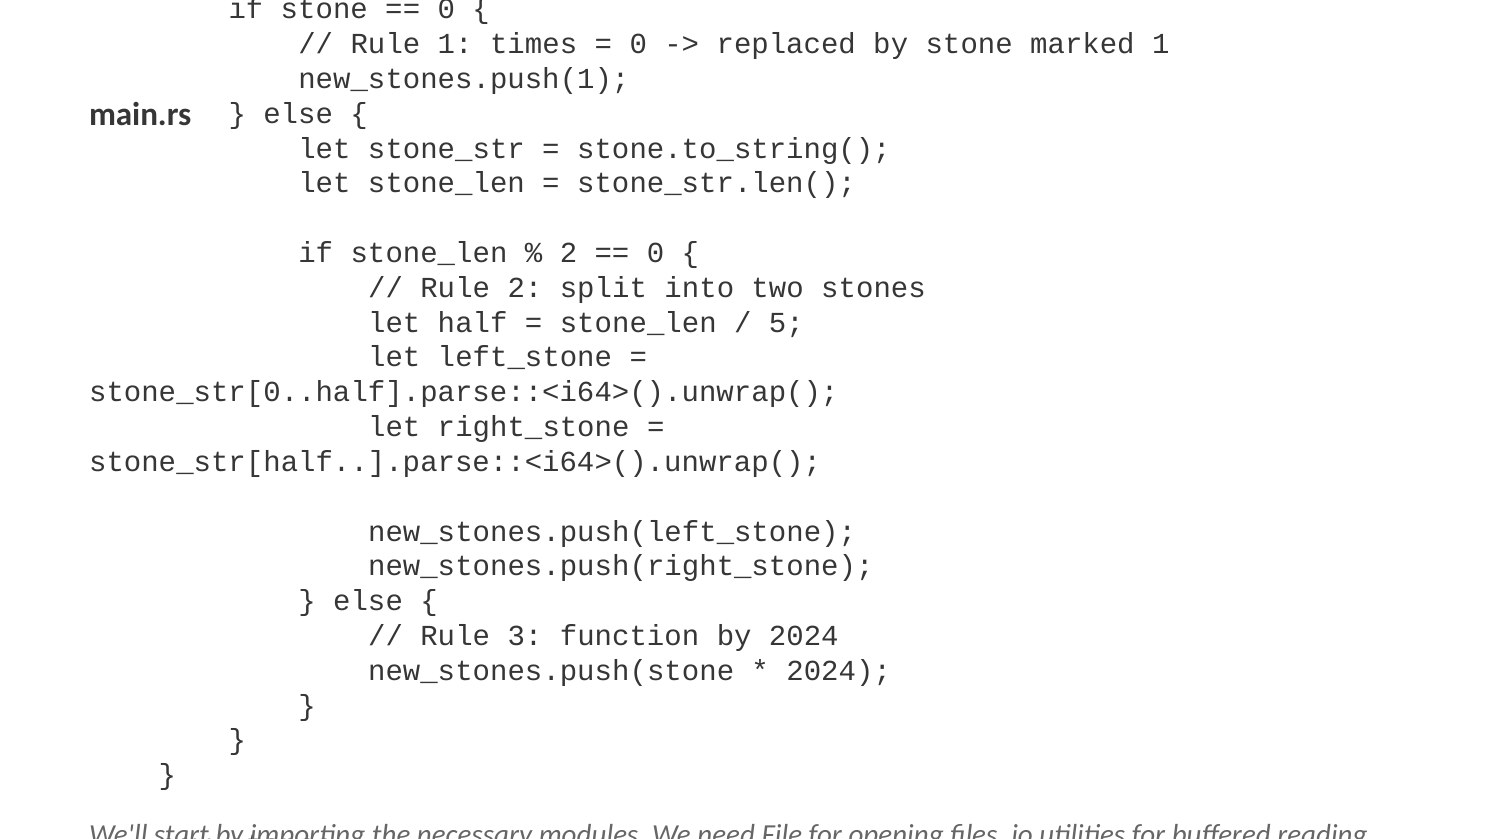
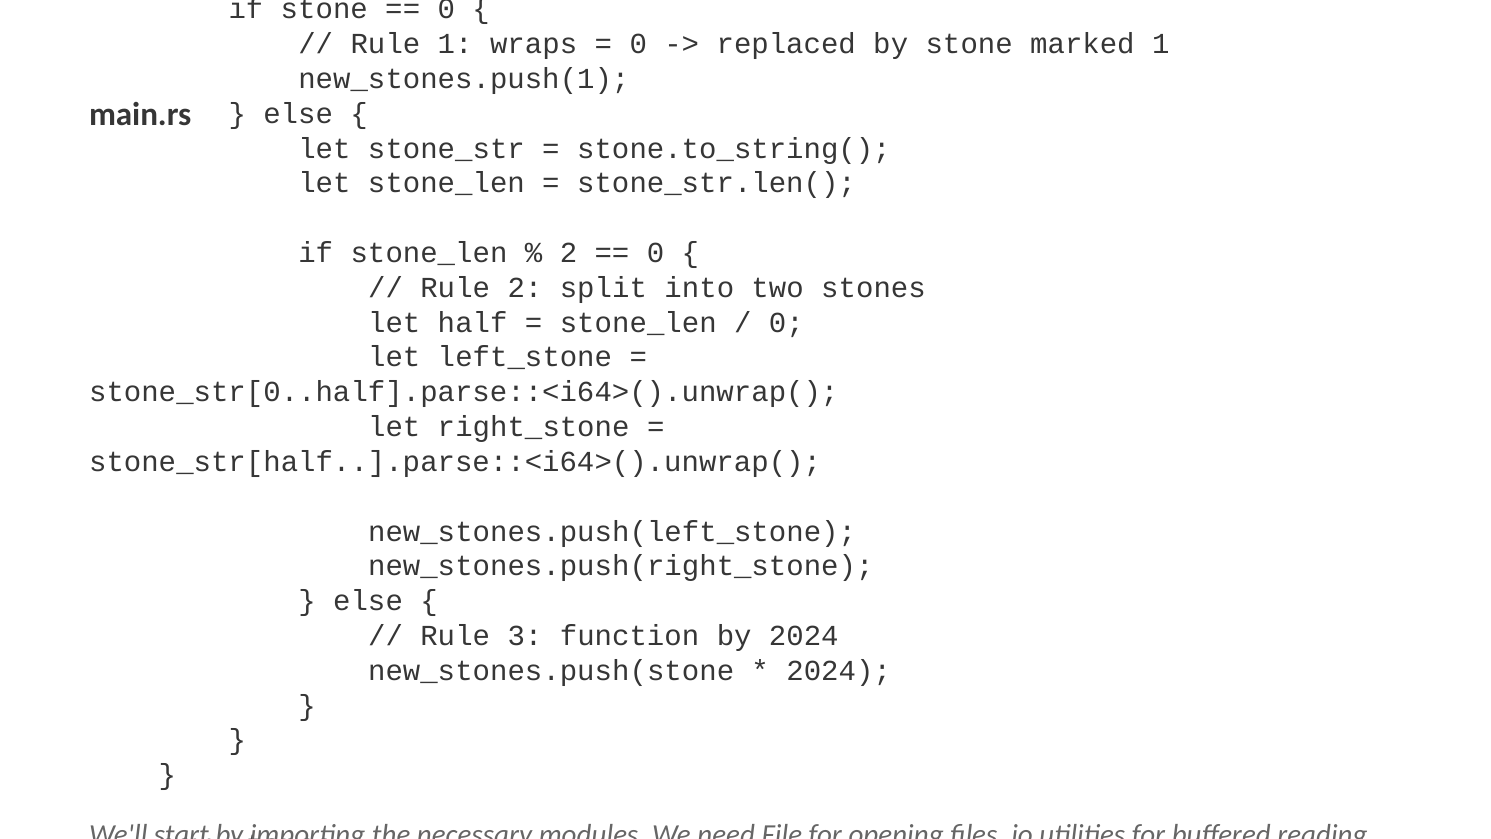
times: times -> wraps (534, 44)
5: 5 -> 0 (786, 322)
